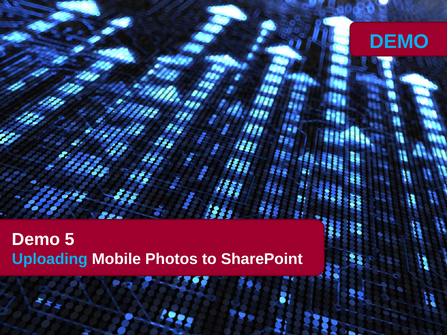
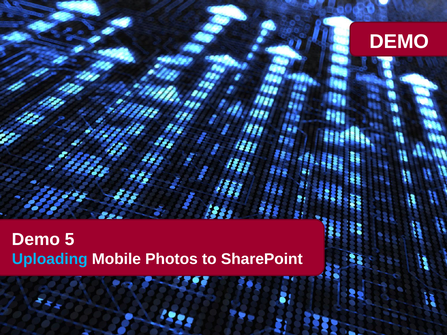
DEMO colour: light blue -> white (399, 42)
